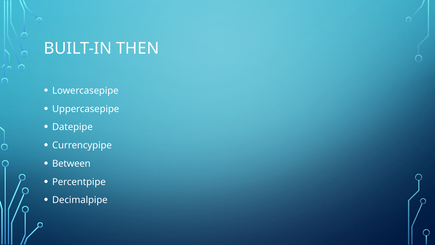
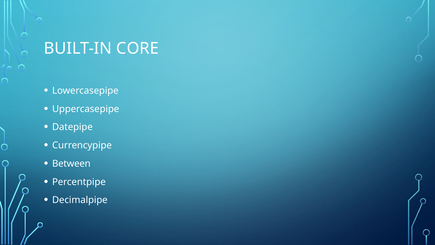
THEN: THEN -> CORE (138, 48)
